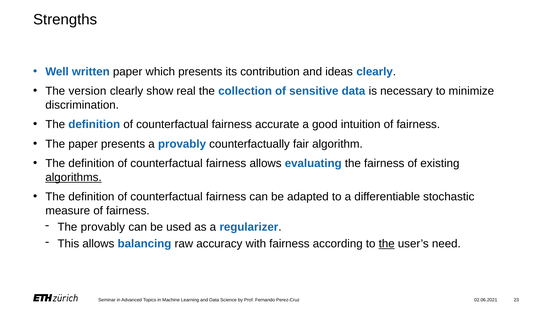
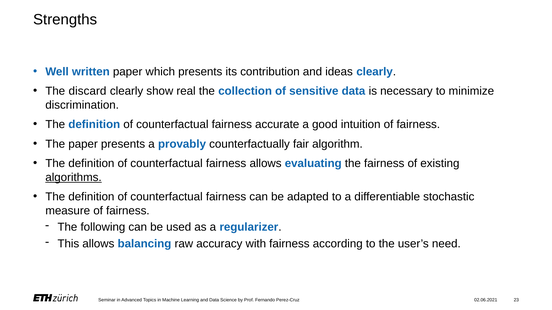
version: version -> discard (87, 91)
The provably: provably -> following (103, 228)
the underline: present -> none (387, 244)
